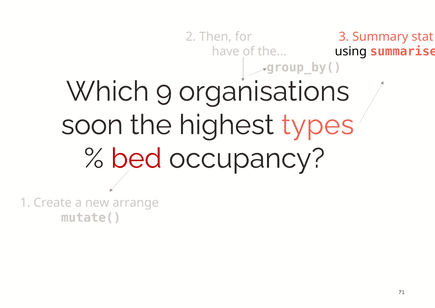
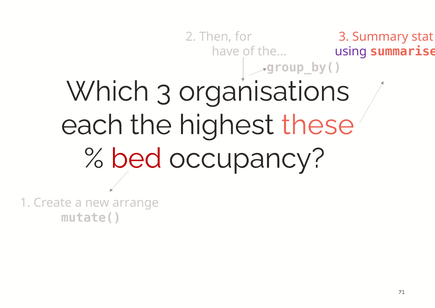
using colour: black -> purple (351, 51)
Which 9: 9 -> 3 (164, 91)
soon: soon -> each (92, 125)
types: types -> these (318, 125)
